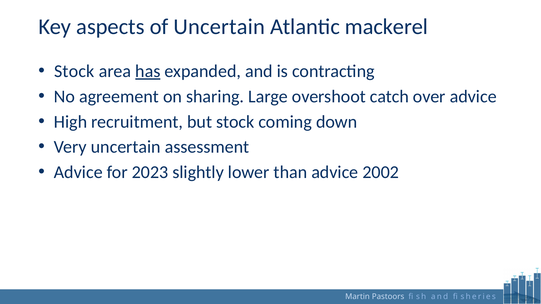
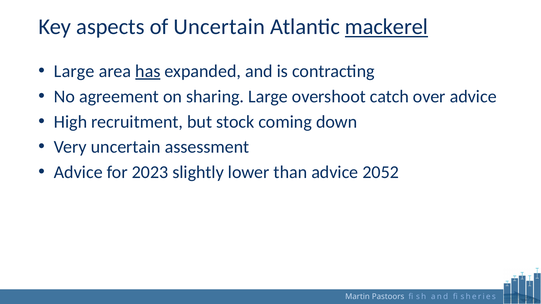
mackerel underline: none -> present (386, 27)
Stock: Stock -> Large (74, 71)
2002: 2002 -> 2052 (381, 172)
